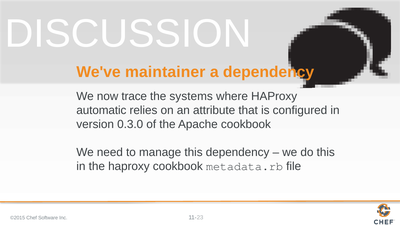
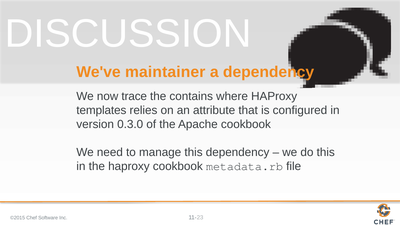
systems: systems -> contains (191, 96)
automatic: automatic -> templates (101, 110)
